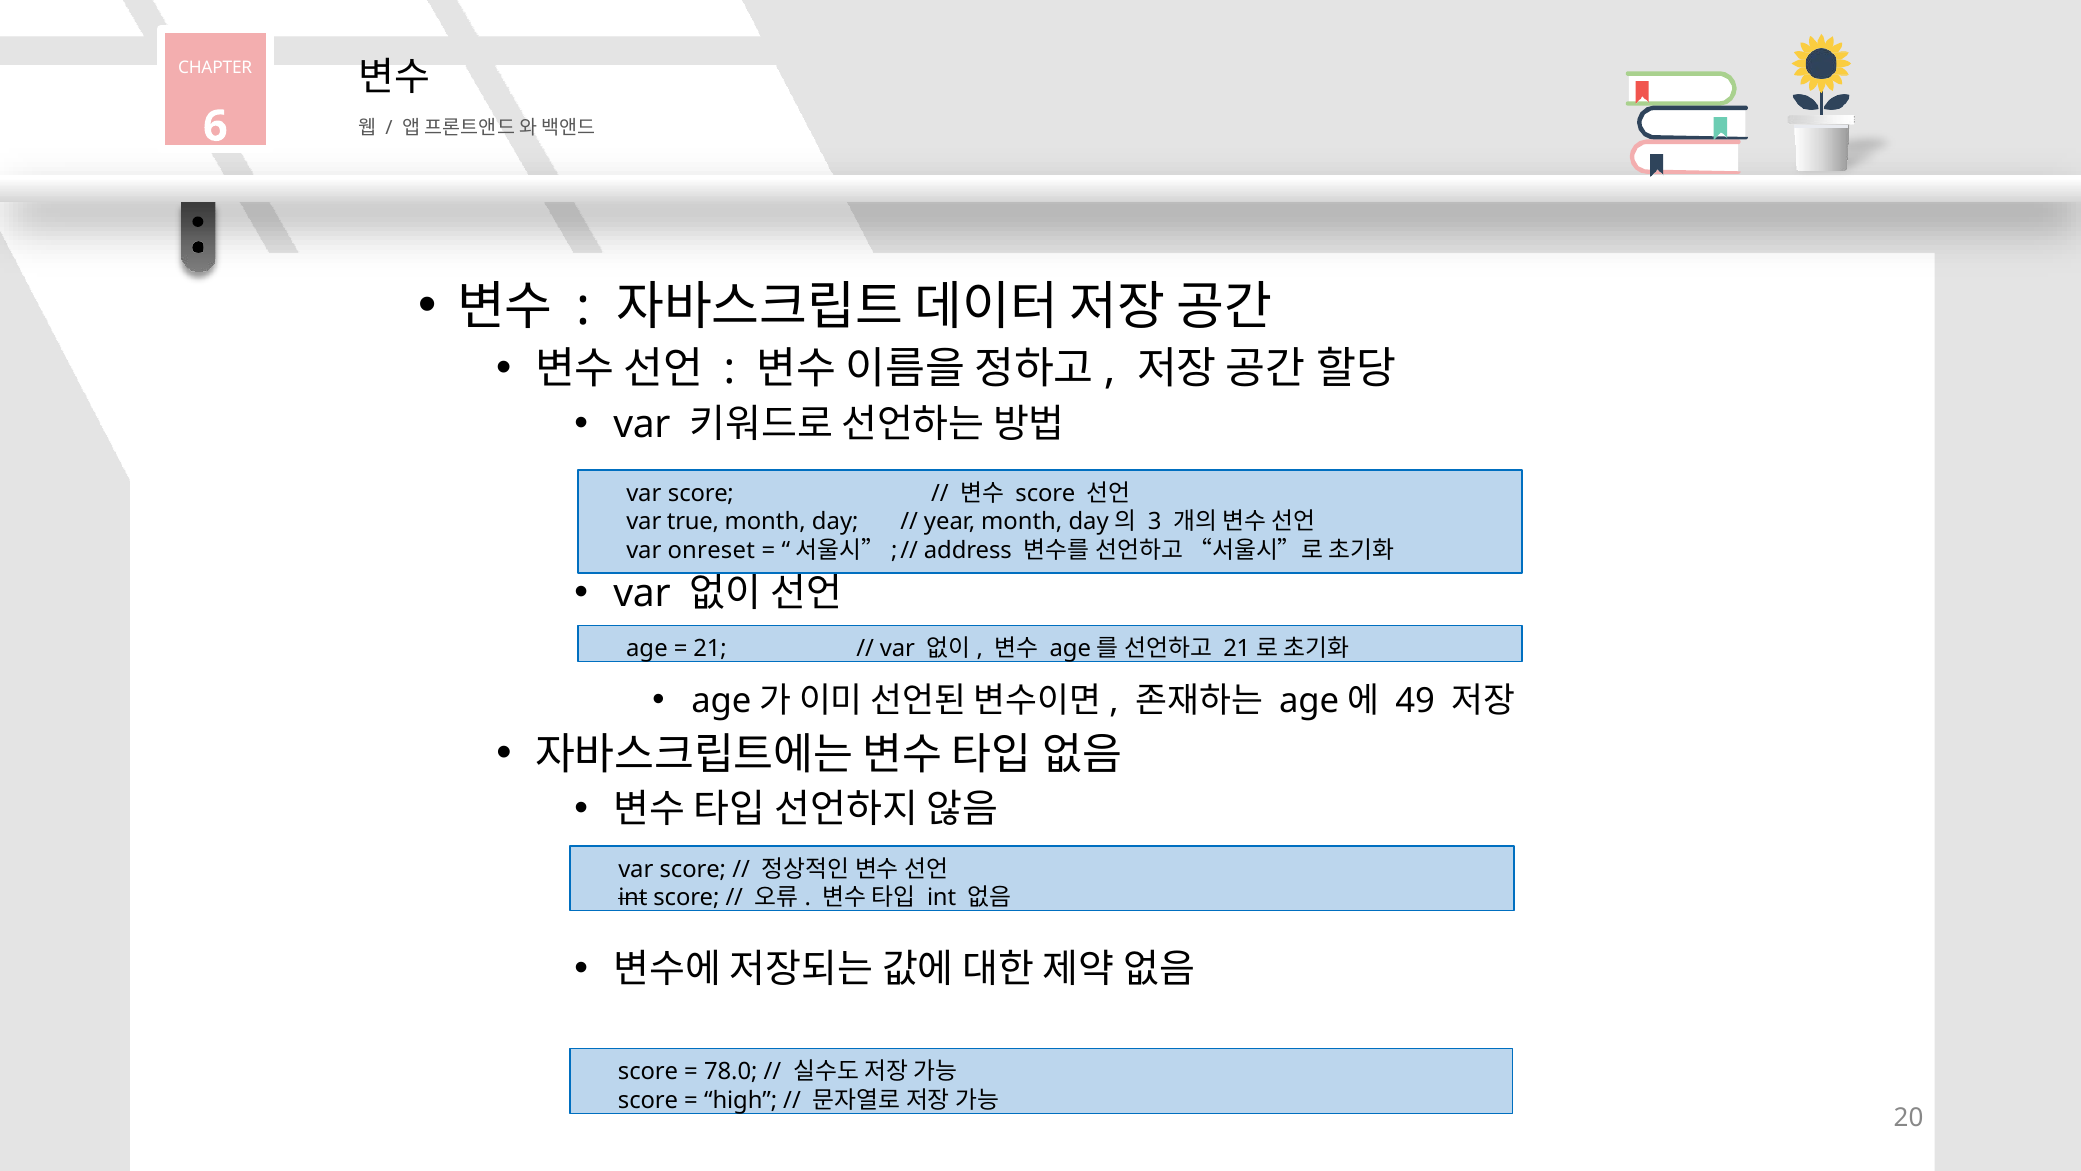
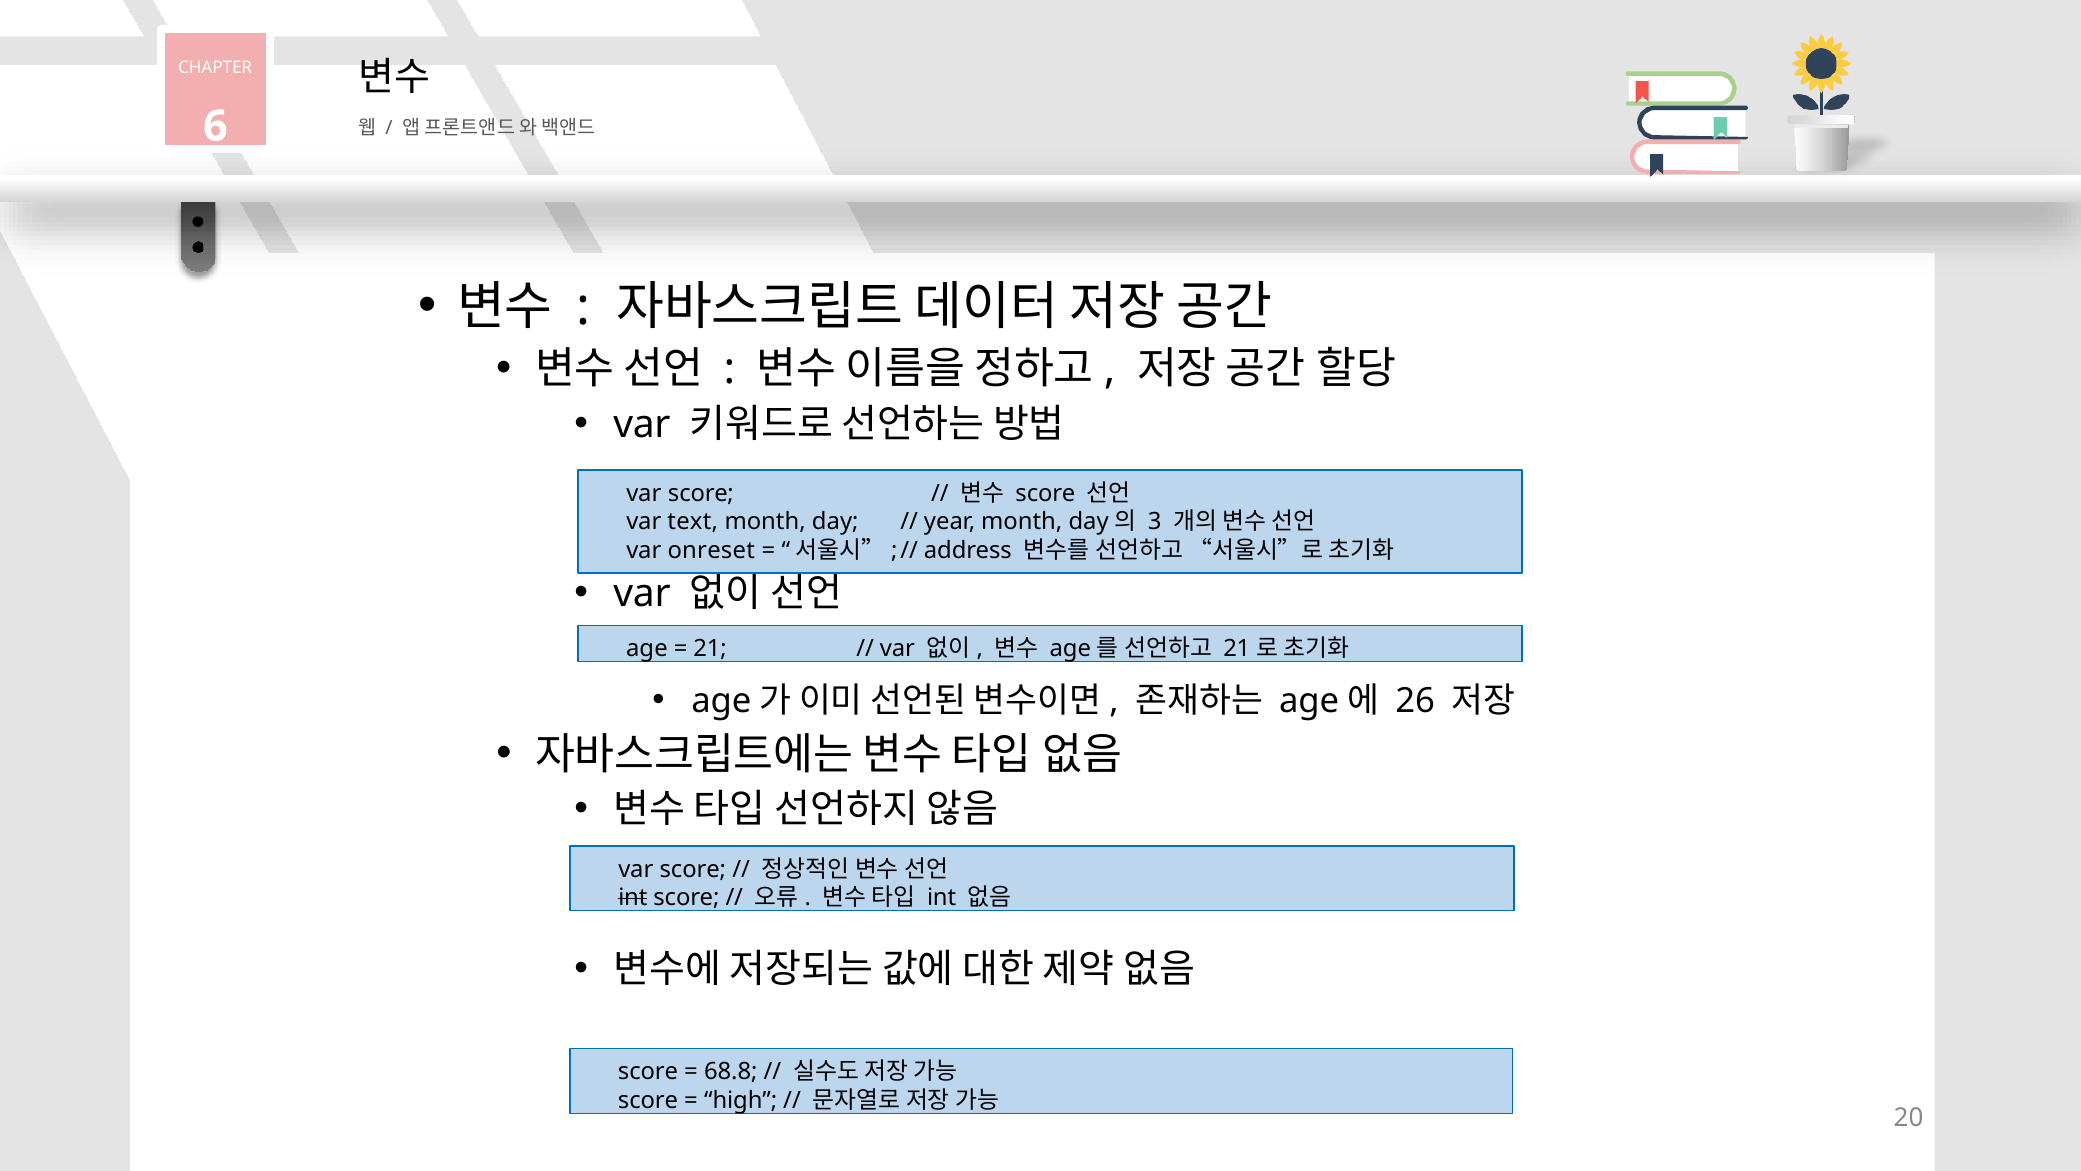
true: true -> text (693, 522)
49: 49 -> 26 (1415, 701)
78.0: 78.0 -> 68.8 (731, 1072)
